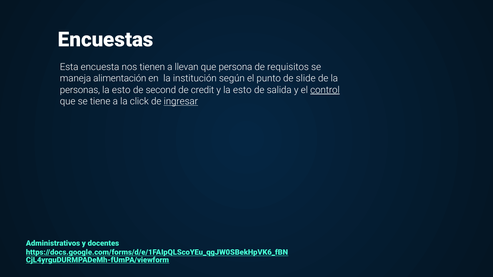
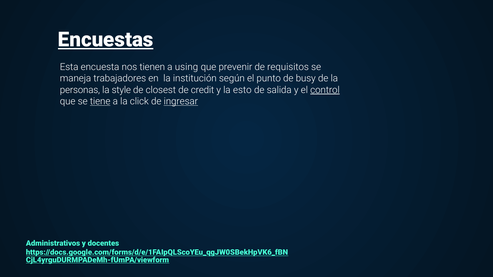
Encuestas underline: none -> present (106, 40)
llevan: llevan -> using (186, 67)
persona: persona -> prevenir (235, 67)
alimentación: alimentación -> trabajadores (120, 78)
slide: slide -> busy (306, 78)
esto: esto -> style (121, 90)
second: second -> closest (161, 90)
tiene underline: none -> present (100, 101)
